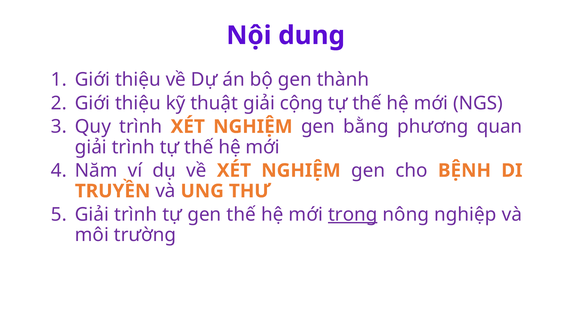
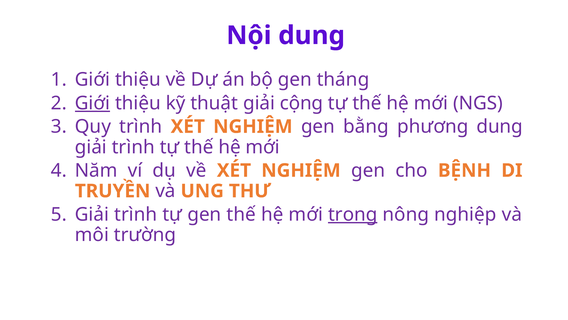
thành: thành -> tháng (343, 80)
Giới underline: none -> present (92, 103)
phương quan: quan -> dung (500, 126)
